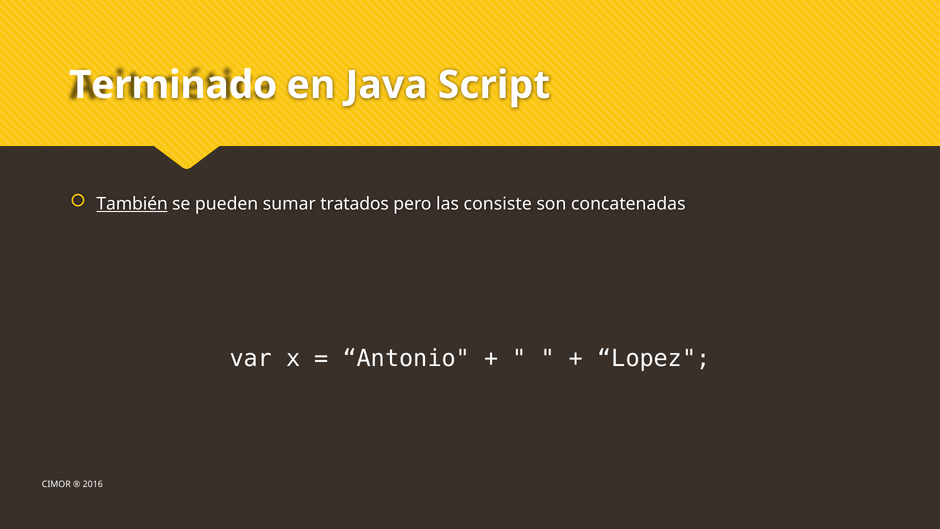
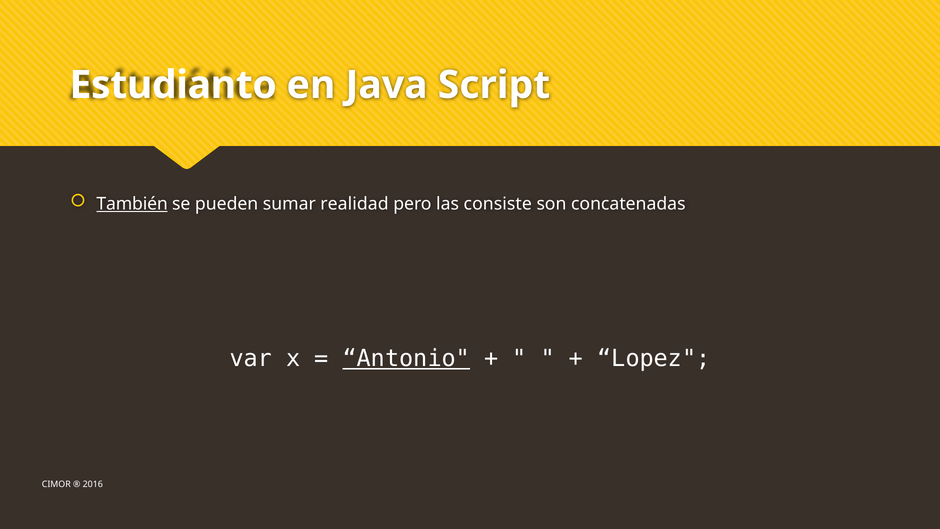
Terminado: Terminado -> Estudianto (173, 85)
tratados: tratados -> realidad (354, 204)
Antonio underline: none -> present (406, 358)
